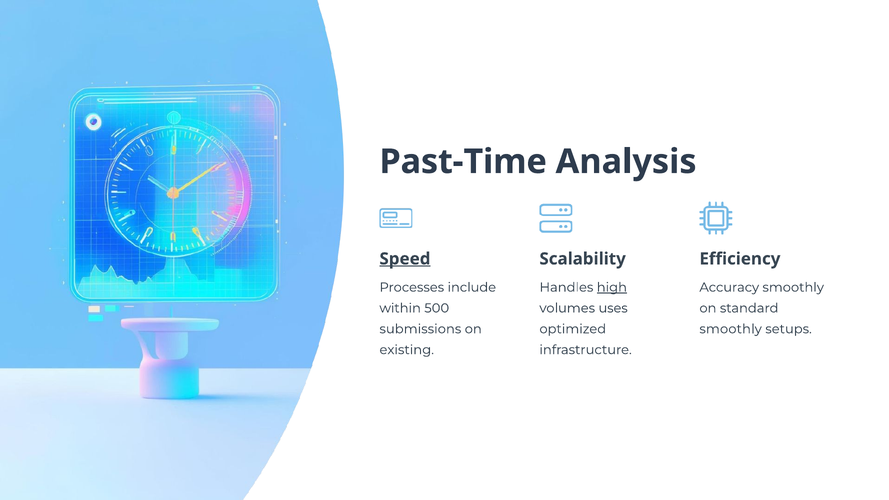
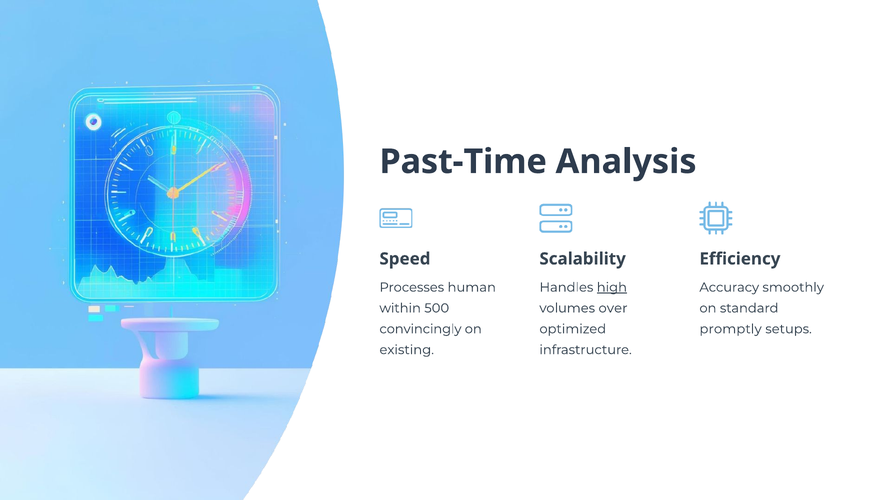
Speed underline: present -> none (405, 259)
include: include -> human (472, 287)
uses: uses -> over (613, 308)
submissions: submissions -> convincingly (420, 329)
smoothly: smoothly -> promptly (731, 329)
